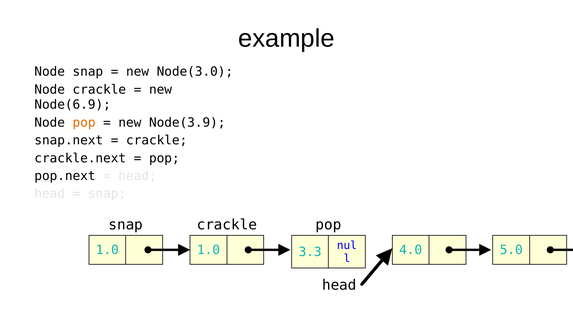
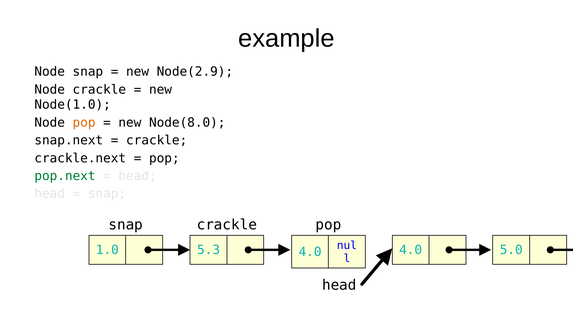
Node(3.0: Node(3.0 -> Node(2.9 (195, 72)
Node(6.9: Node(6.9 -> Node(1.0 (73, 105)
Node(3.9: Node(3.9 -> Node(8.0 (187, 123)
pop.next colour: black -> green (65, 176)
1.0: 1.0 -> 5.3 (209, 250)
3.3: 3.3 -> 4.0 (310, 252)
